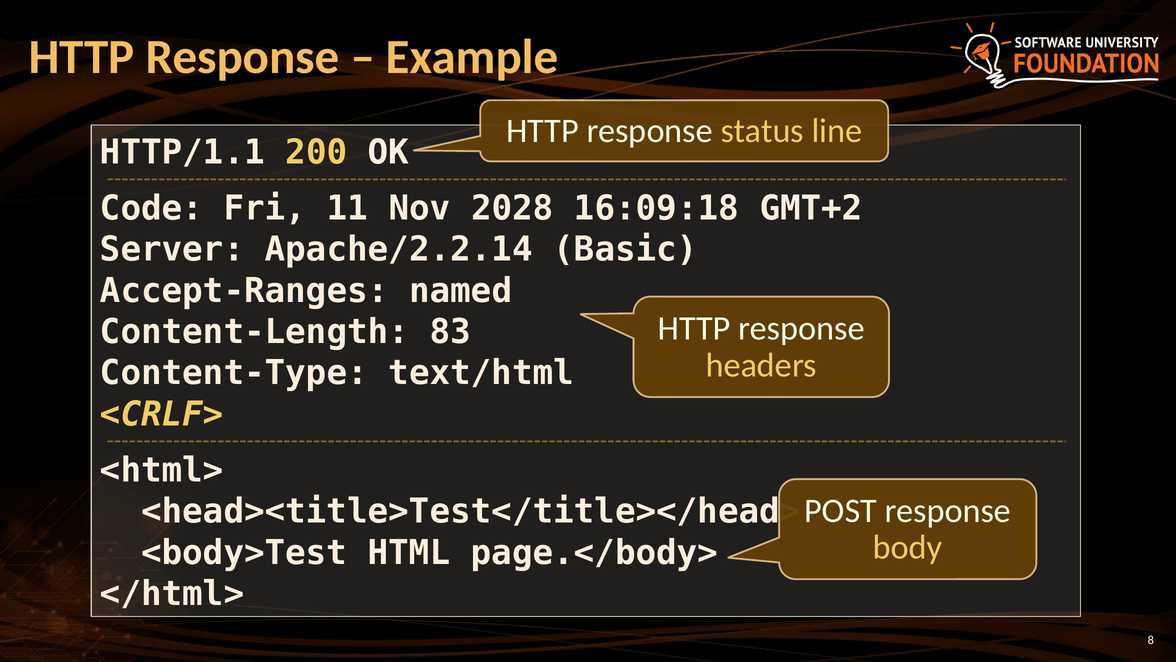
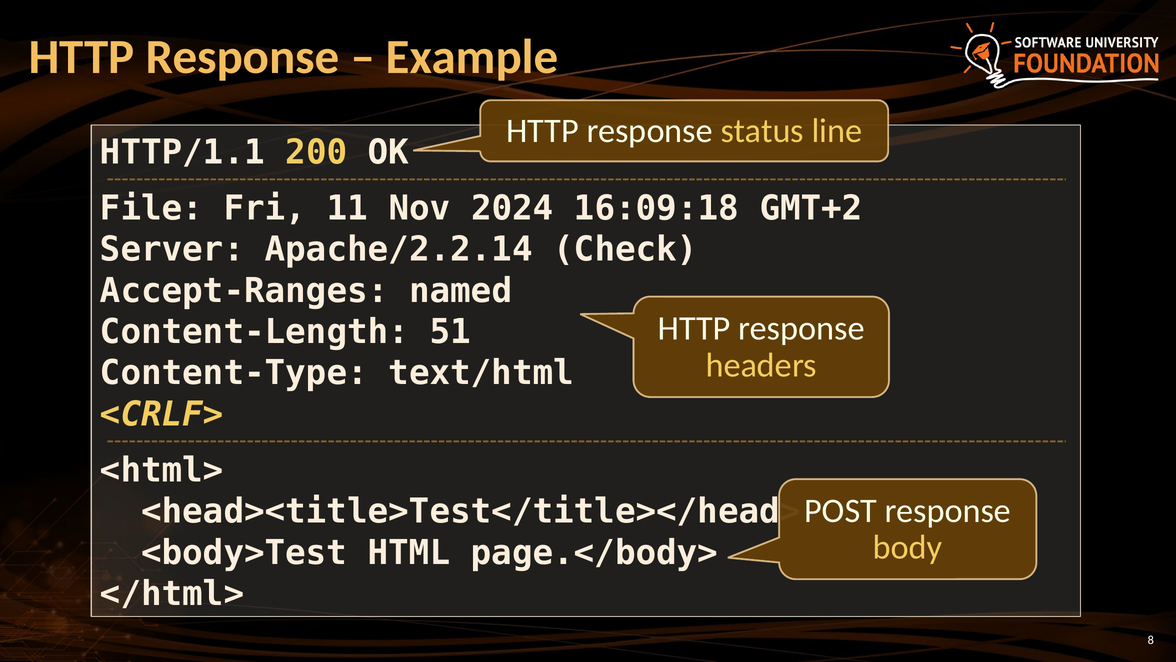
Code: Code -> File (151, 208)
2028: 2028 -> 2024 (512, 208)
Basic: Basic -> Check (625, 249)
83: 83 -> 51 (450, 332)
